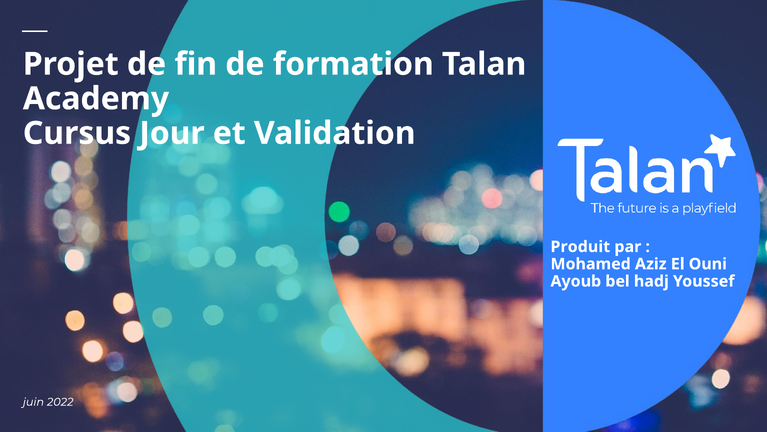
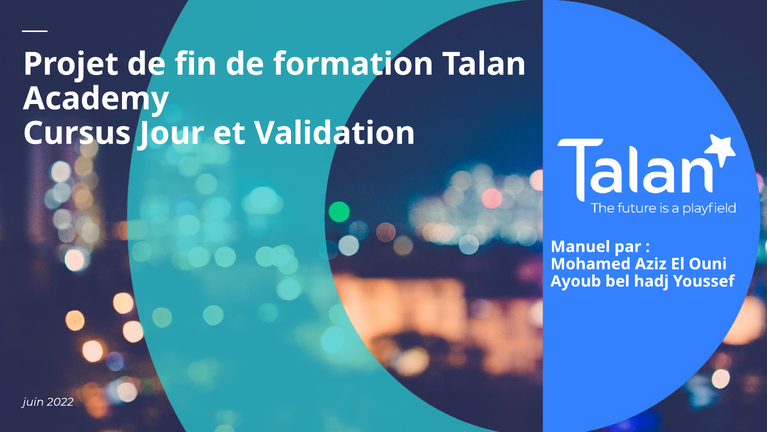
Produit: Produit -> Manuel (580, 246)
